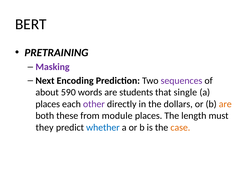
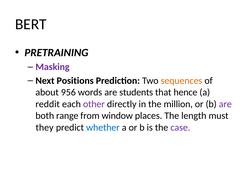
Encoding: Encoding -> Positions (75, 81)
sequences colour: purple -> orange (181, 81)
590: 590 -> 956 (68, 92)
single: single -> hence (185, 92)
places: places -> reddit (48, 104)
dollars: dollars -> million (178, 104)
are colour: orange -> purple (225, 104)
these: these -> range (67, 116)
module: module -> window (117, 116)
case colour: orange -> purple (180, 128)
